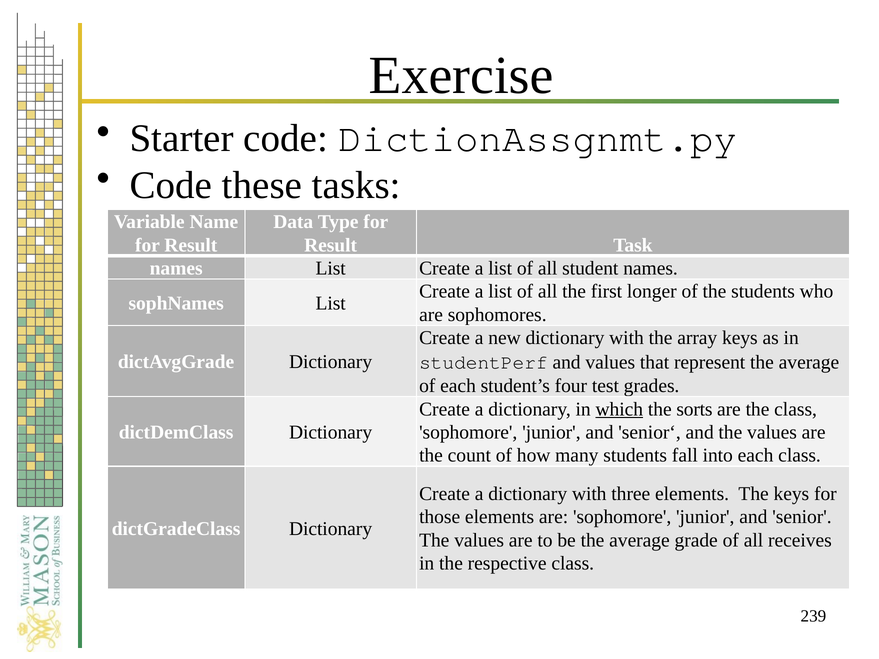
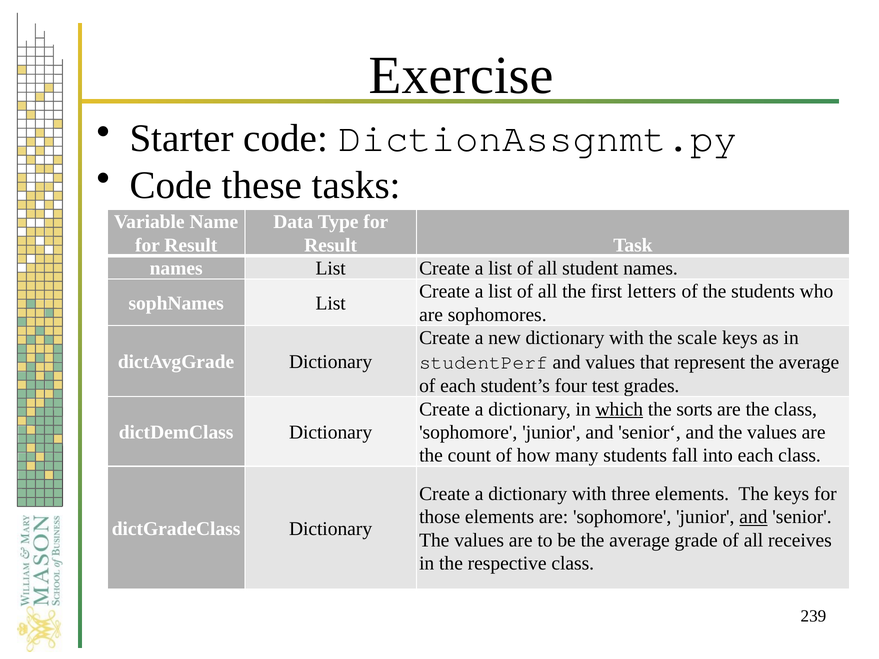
longer: longer -> letters (652, 292)
array: array -> scale (697, 338)
and underline: none -> present (753, 517)
